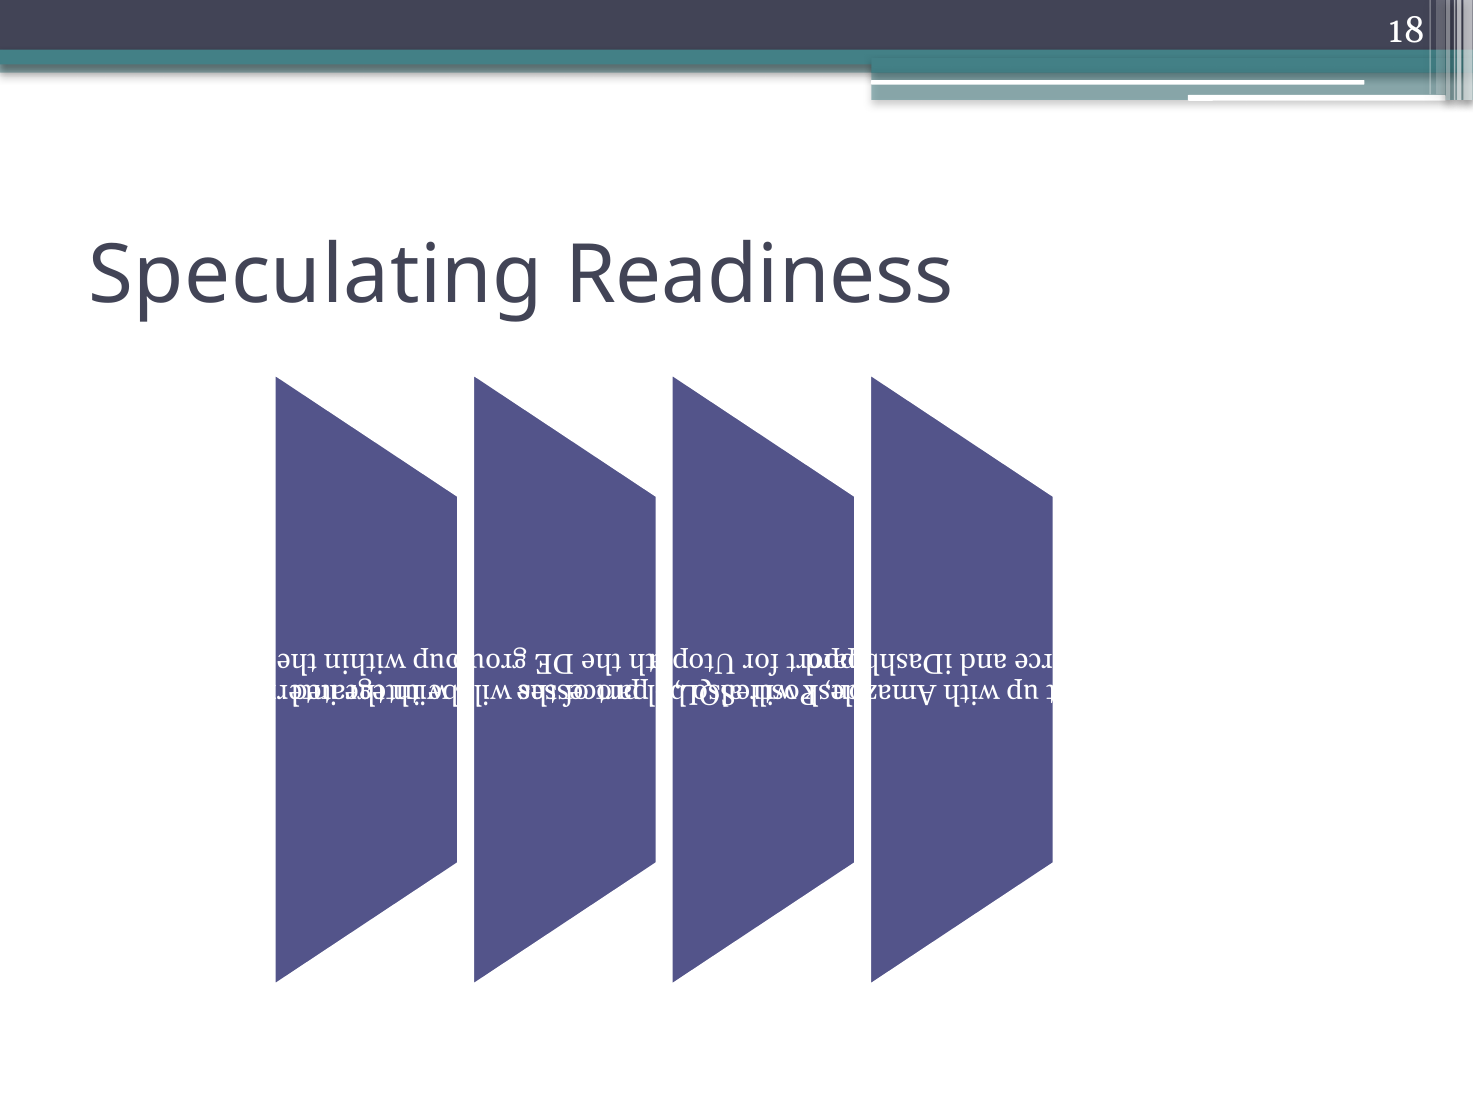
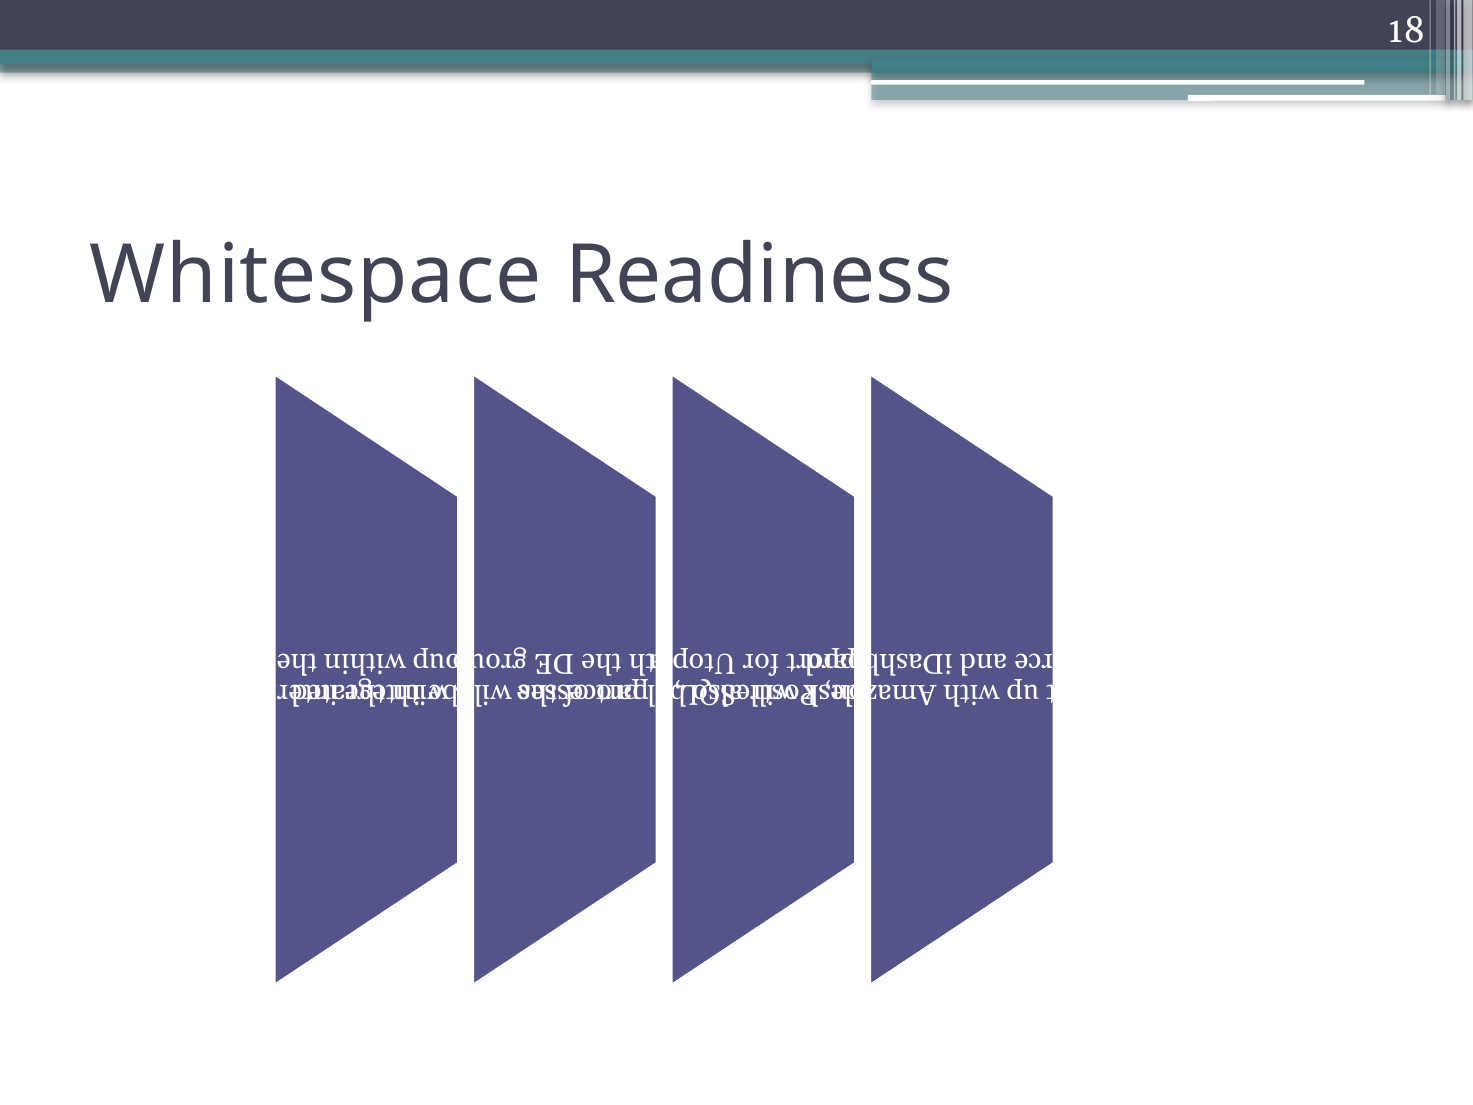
Speculating: Speculating -> Whitespace (316, 276)
